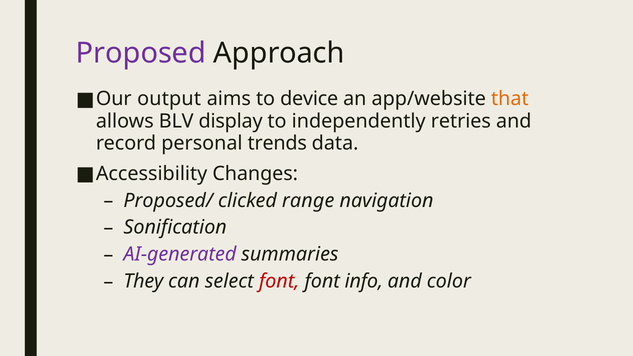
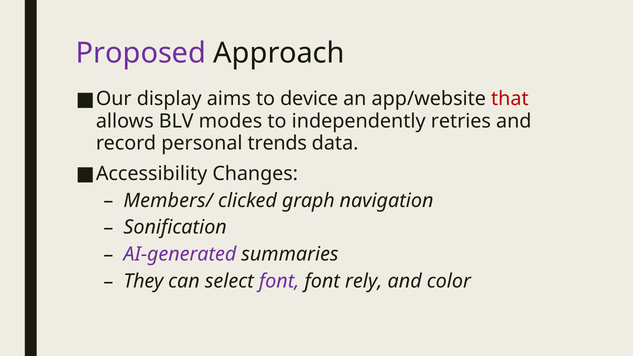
output: output -> display (169, 99)
that colour: orange -> red (510, 99)
display: display -> modes (230, 121)
Proposed/: Proposed/ -> Members/ (168, 201)
range: range -> graph (308, 201)
font colour: red -> purple (279, 281)
info: info -> rely (364, 281)
